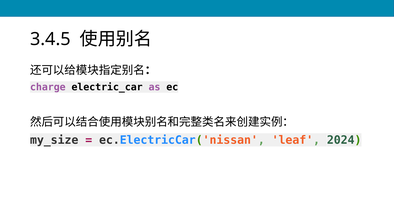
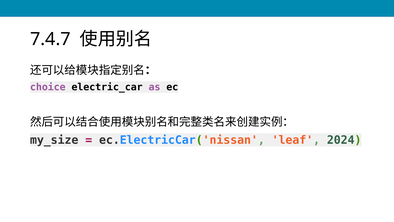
3.4.5: 3.4.5 -> 7.4.7 (50, 39)
charge: charge -> choice (48, 87)
